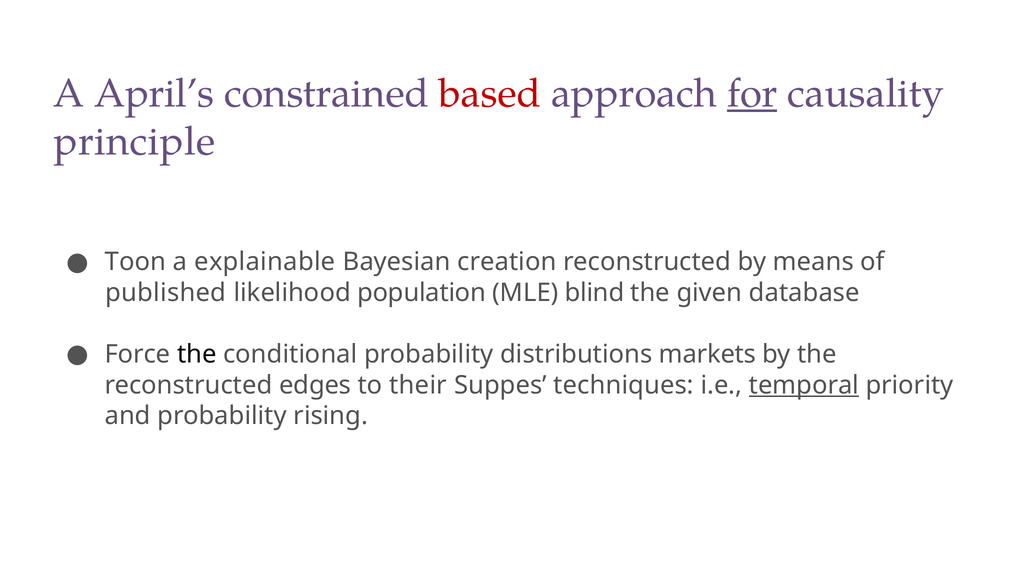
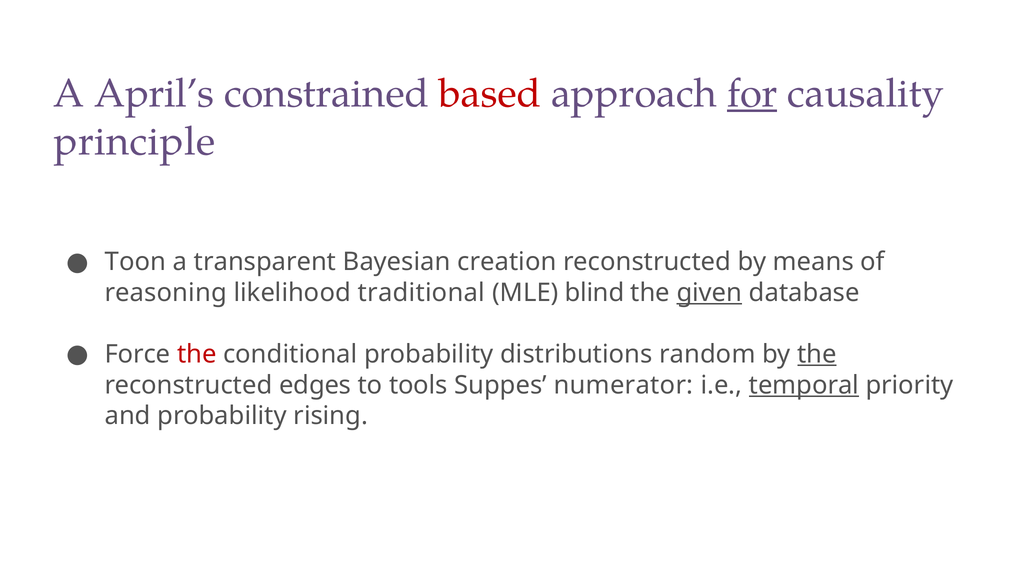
explainable: explainable -> transparent (265, 262)
published: published -> reasoning (166, 293)
population: population -> traditional (421, 293)
given underline: none -> present (709, 293)
the colour: black -> red (197, 354)
markets: markets -> random (707, 354)
the underline: none -> present (817, 354)
their: their -> tools (418, 385)
techniques: techniques -> numerator (624, 385)
